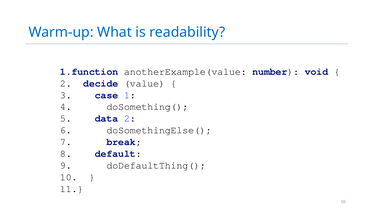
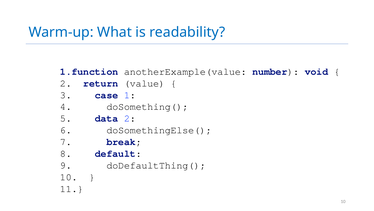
decide: decide -> return (101, 83)
